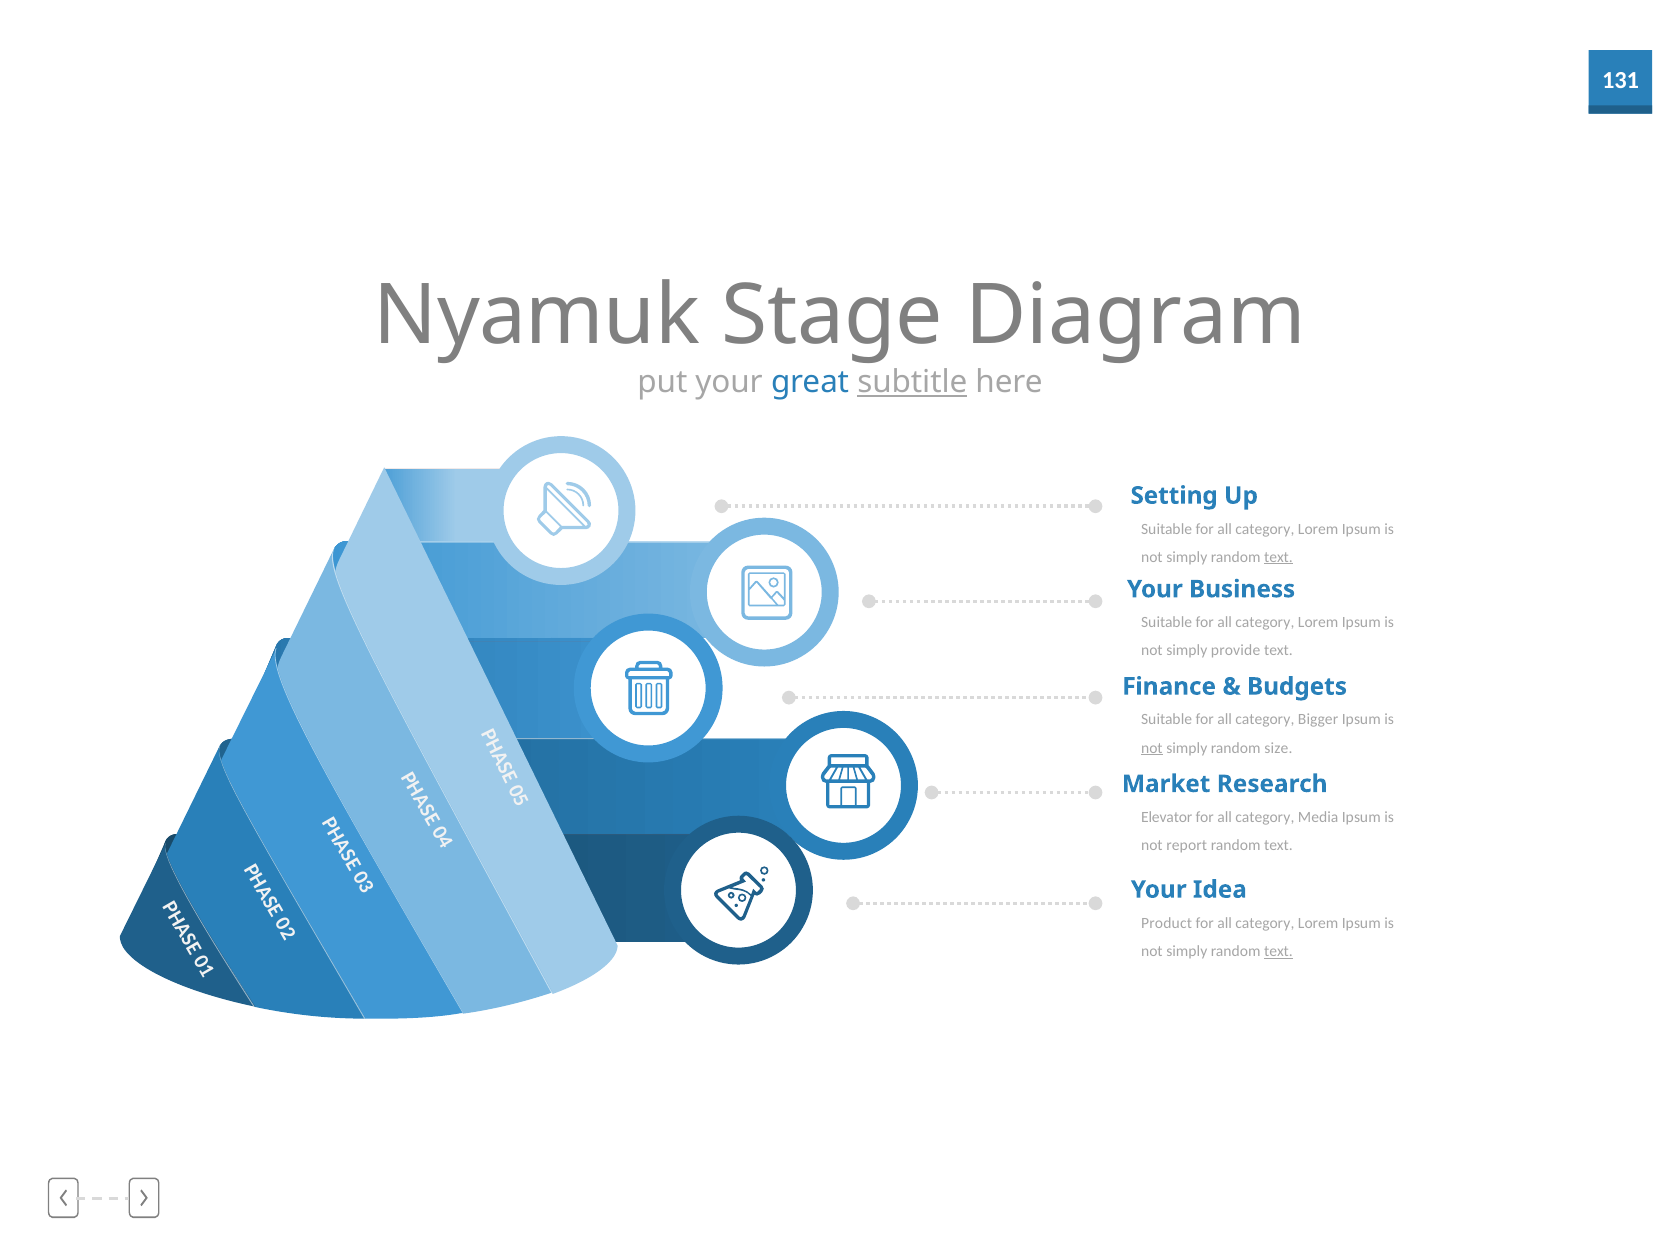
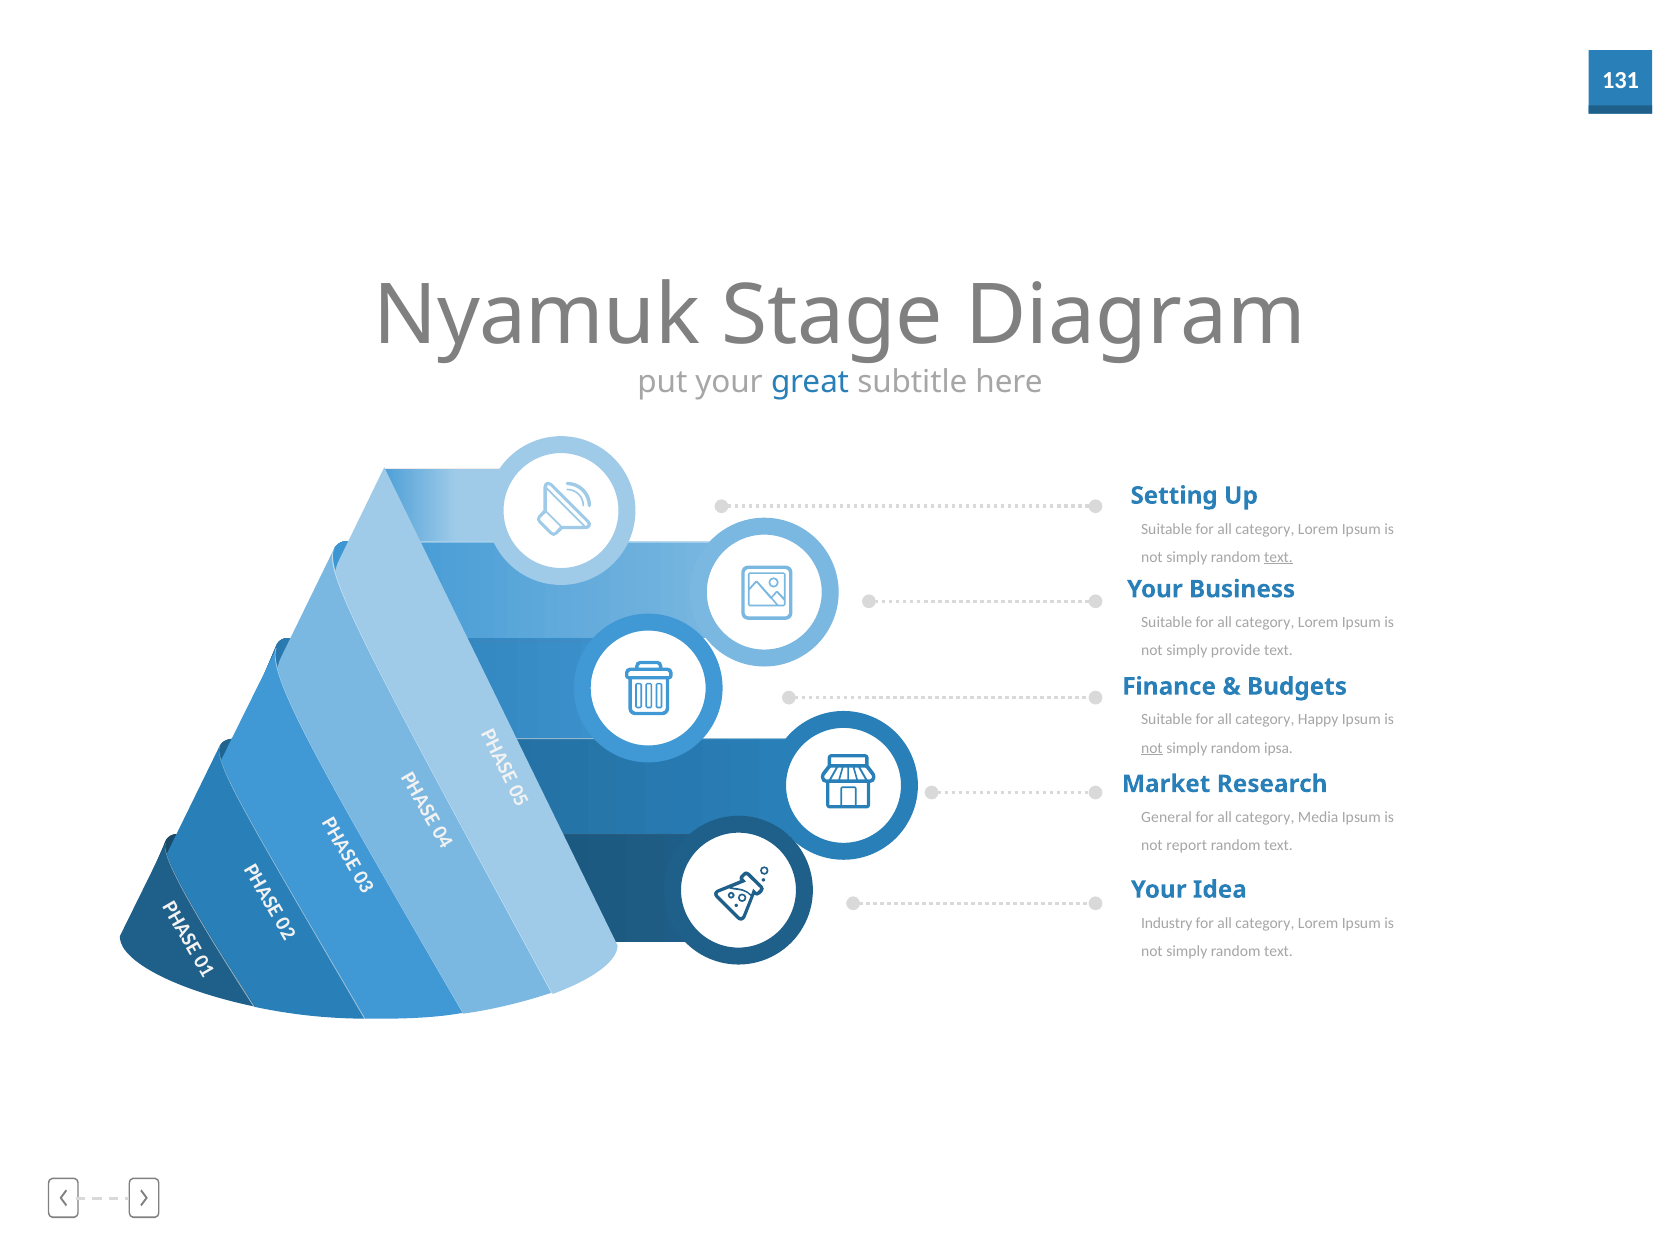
subtitle underline: present -> none (912, 382)
Bigger: Bigger -> Happy (1318, 720)
size: size -> ipsa (1279, 748)
Elevator: Elevator -> General (1167, 817)
Product: Product -> Industry (1167, 923)
text underline: present -> none (1279, 951)
